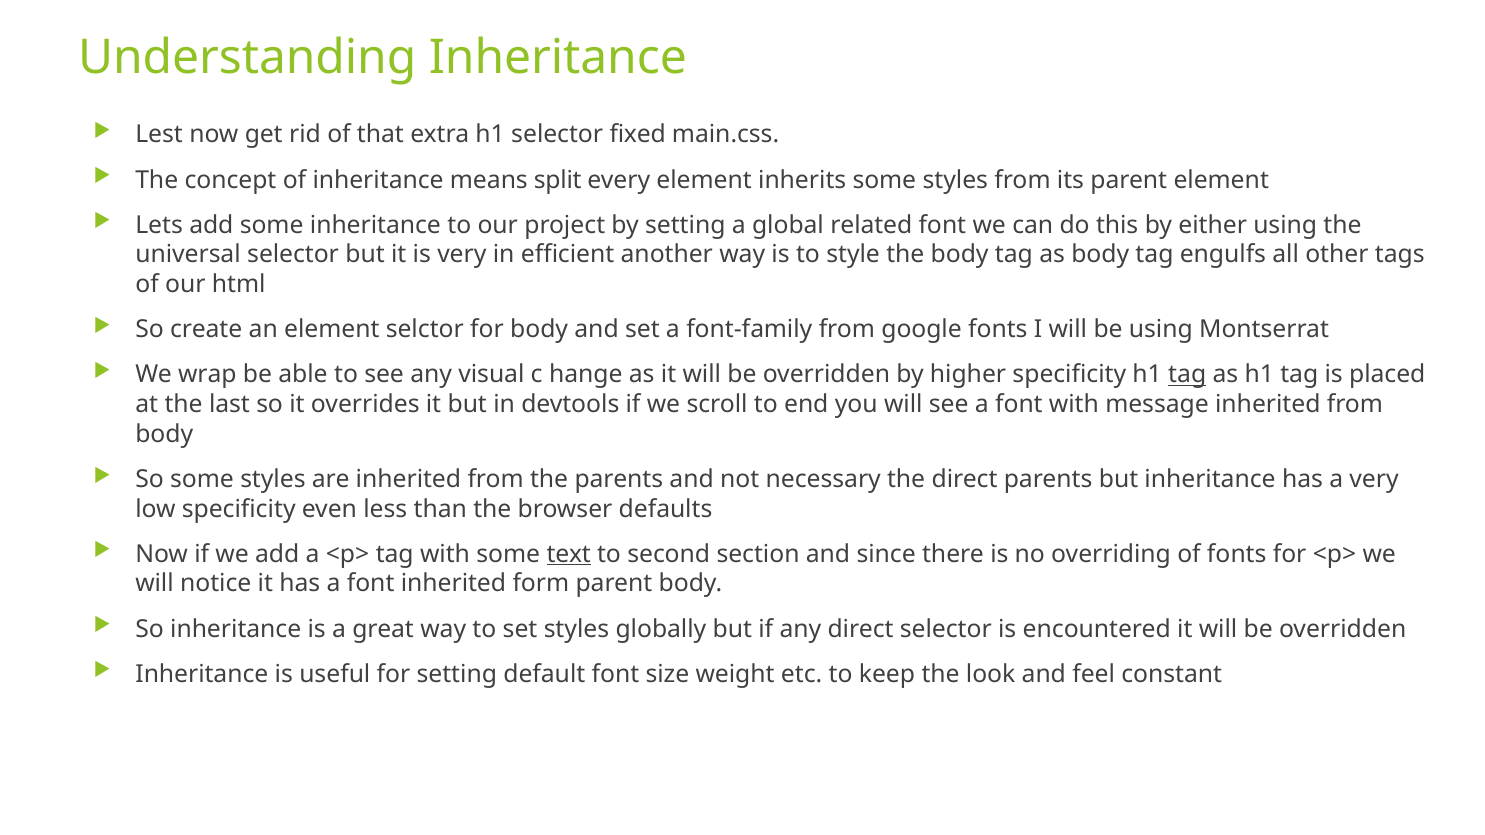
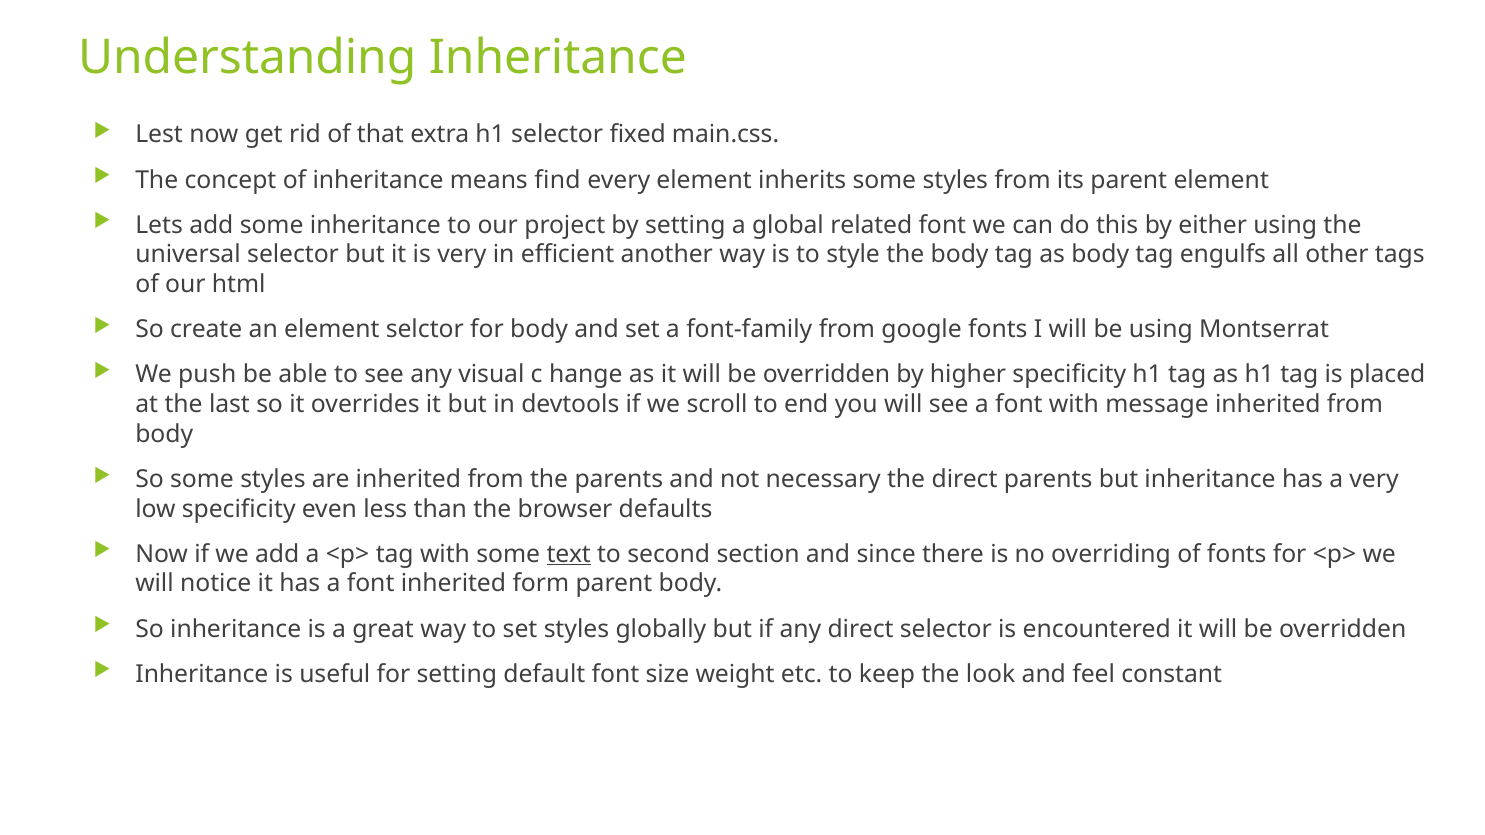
split: split -> find (557, 180)
wrap: wrap -> push (207, 375)
tag underline: present -> none (1187, 375)
